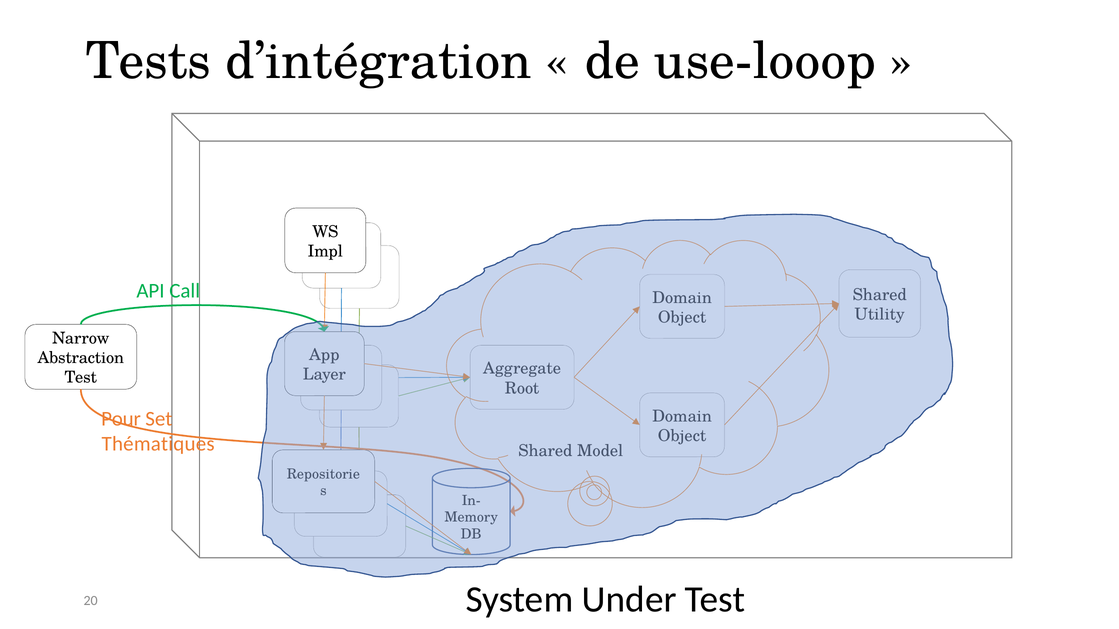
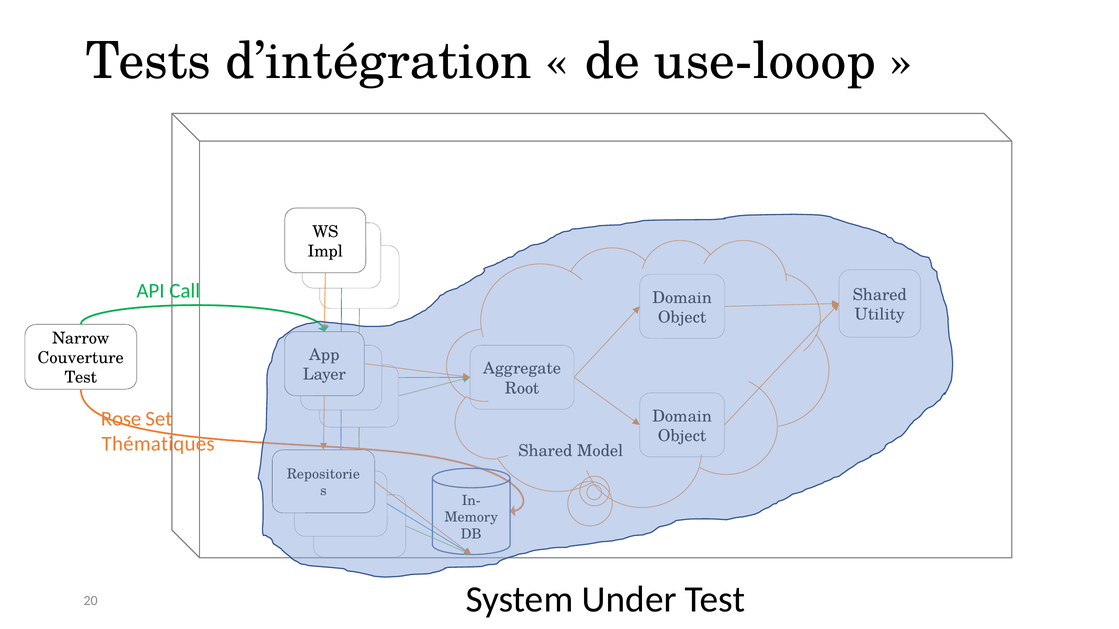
Abstraction: Abstraction -> Couverture (81, 358)
Pour: Pour -> Rose (121, 419)
